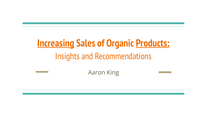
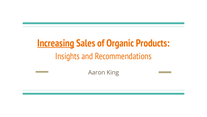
Products underline: present -> none (153, 43)
